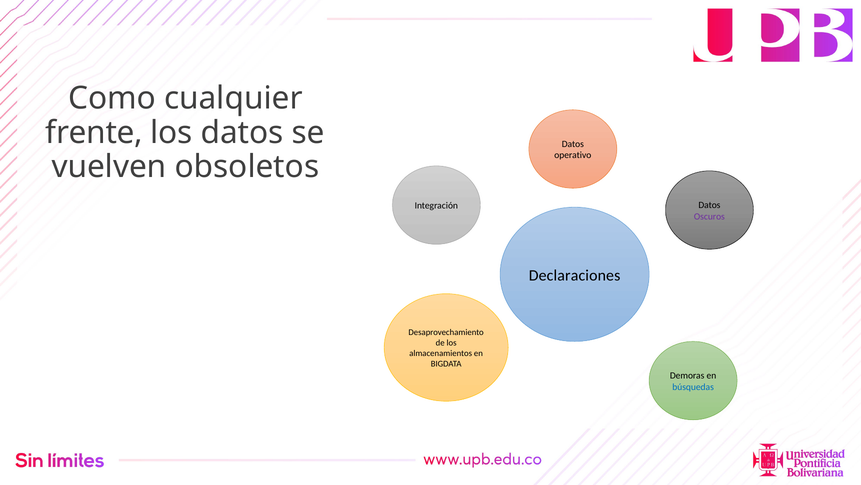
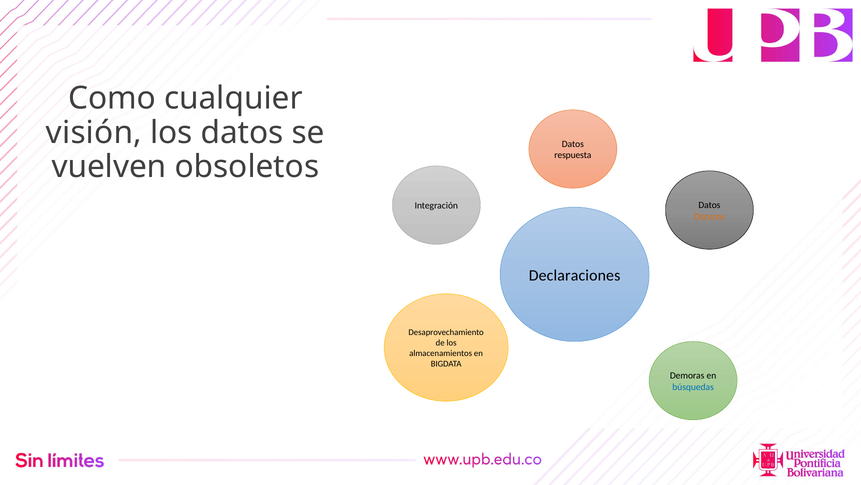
frente: frente -> visión (94, 132)
operativo: operativo -> respuesta (573, 155)
Oscuros colour: purple -> orange (709, 216)
